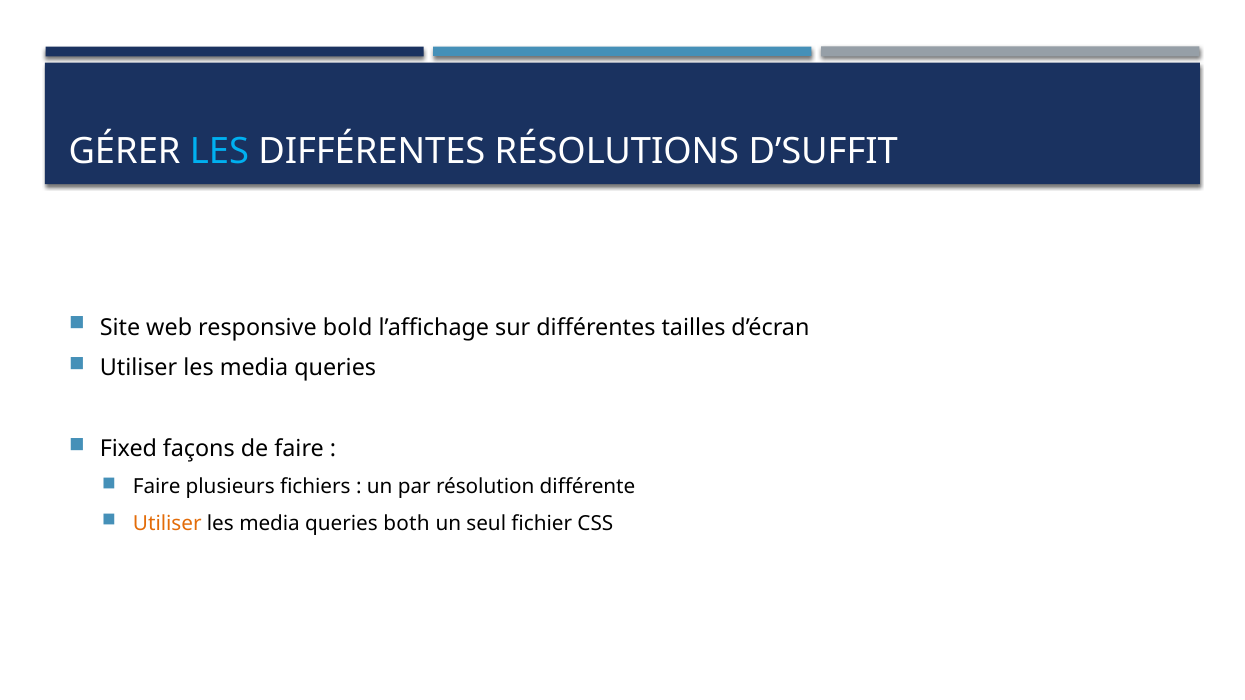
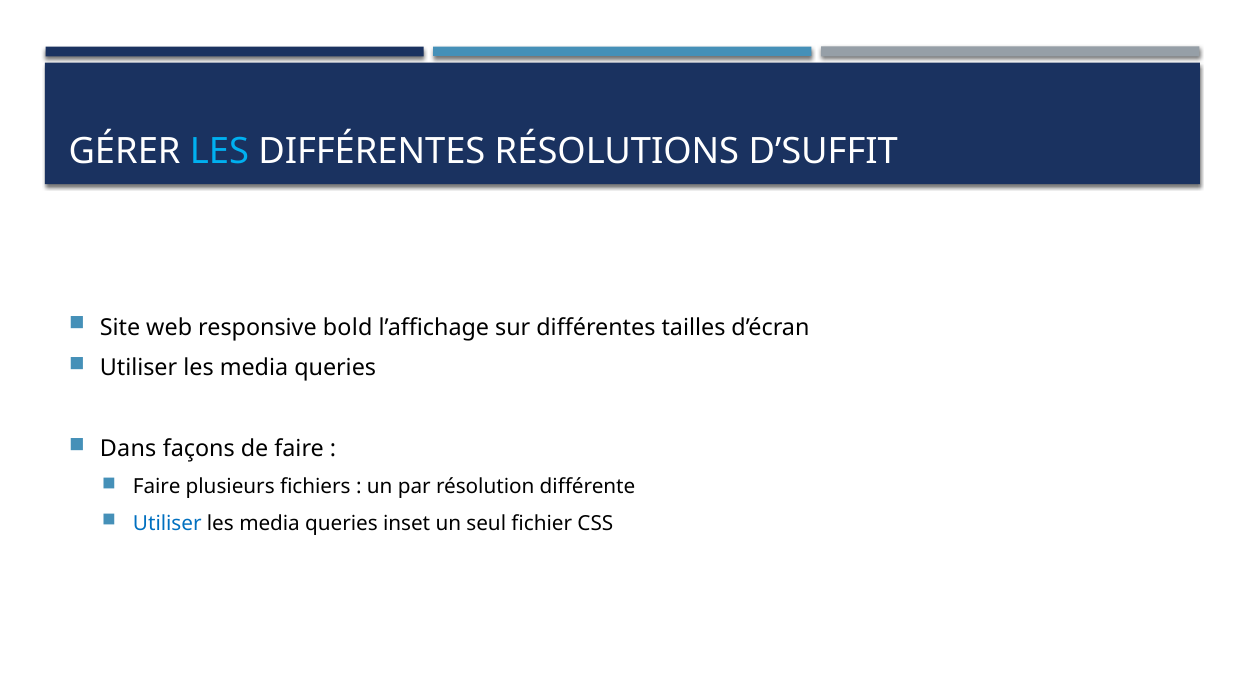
Fixed: Fixed -> Dans (128, 449)
Utiliser colour: orange -> blue (167, 524)
both: both -> inset (407, 524)
